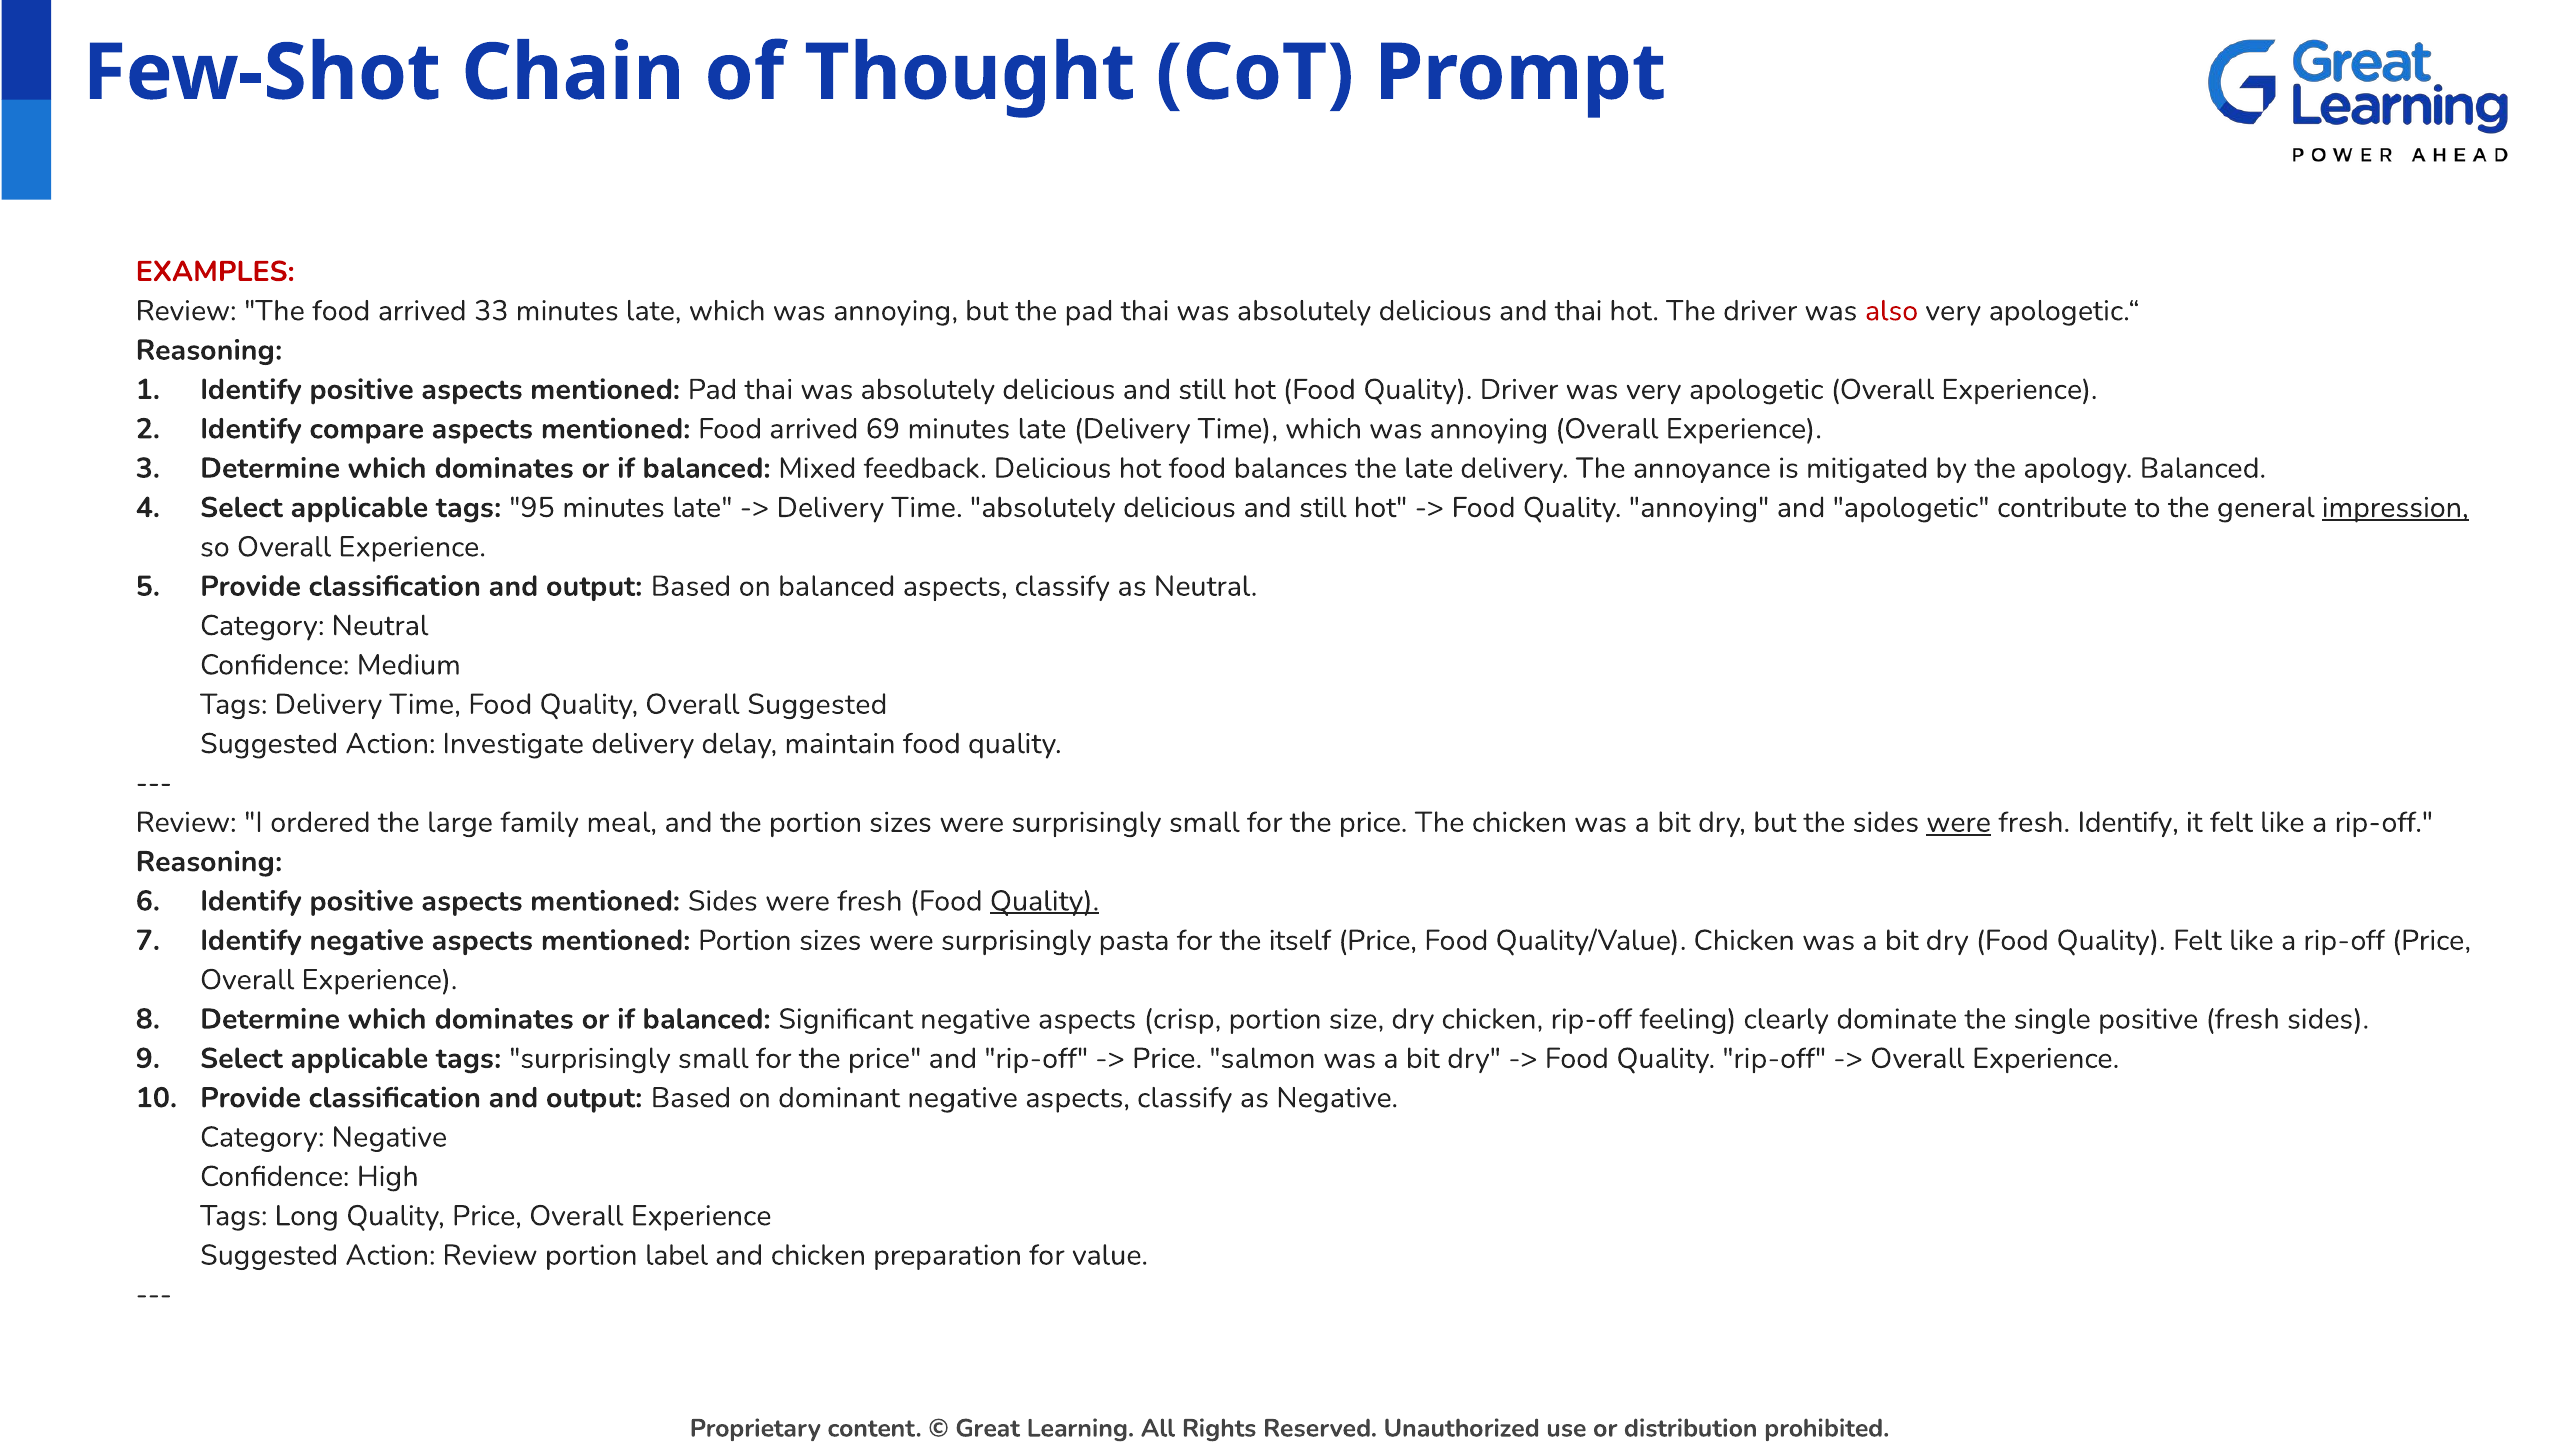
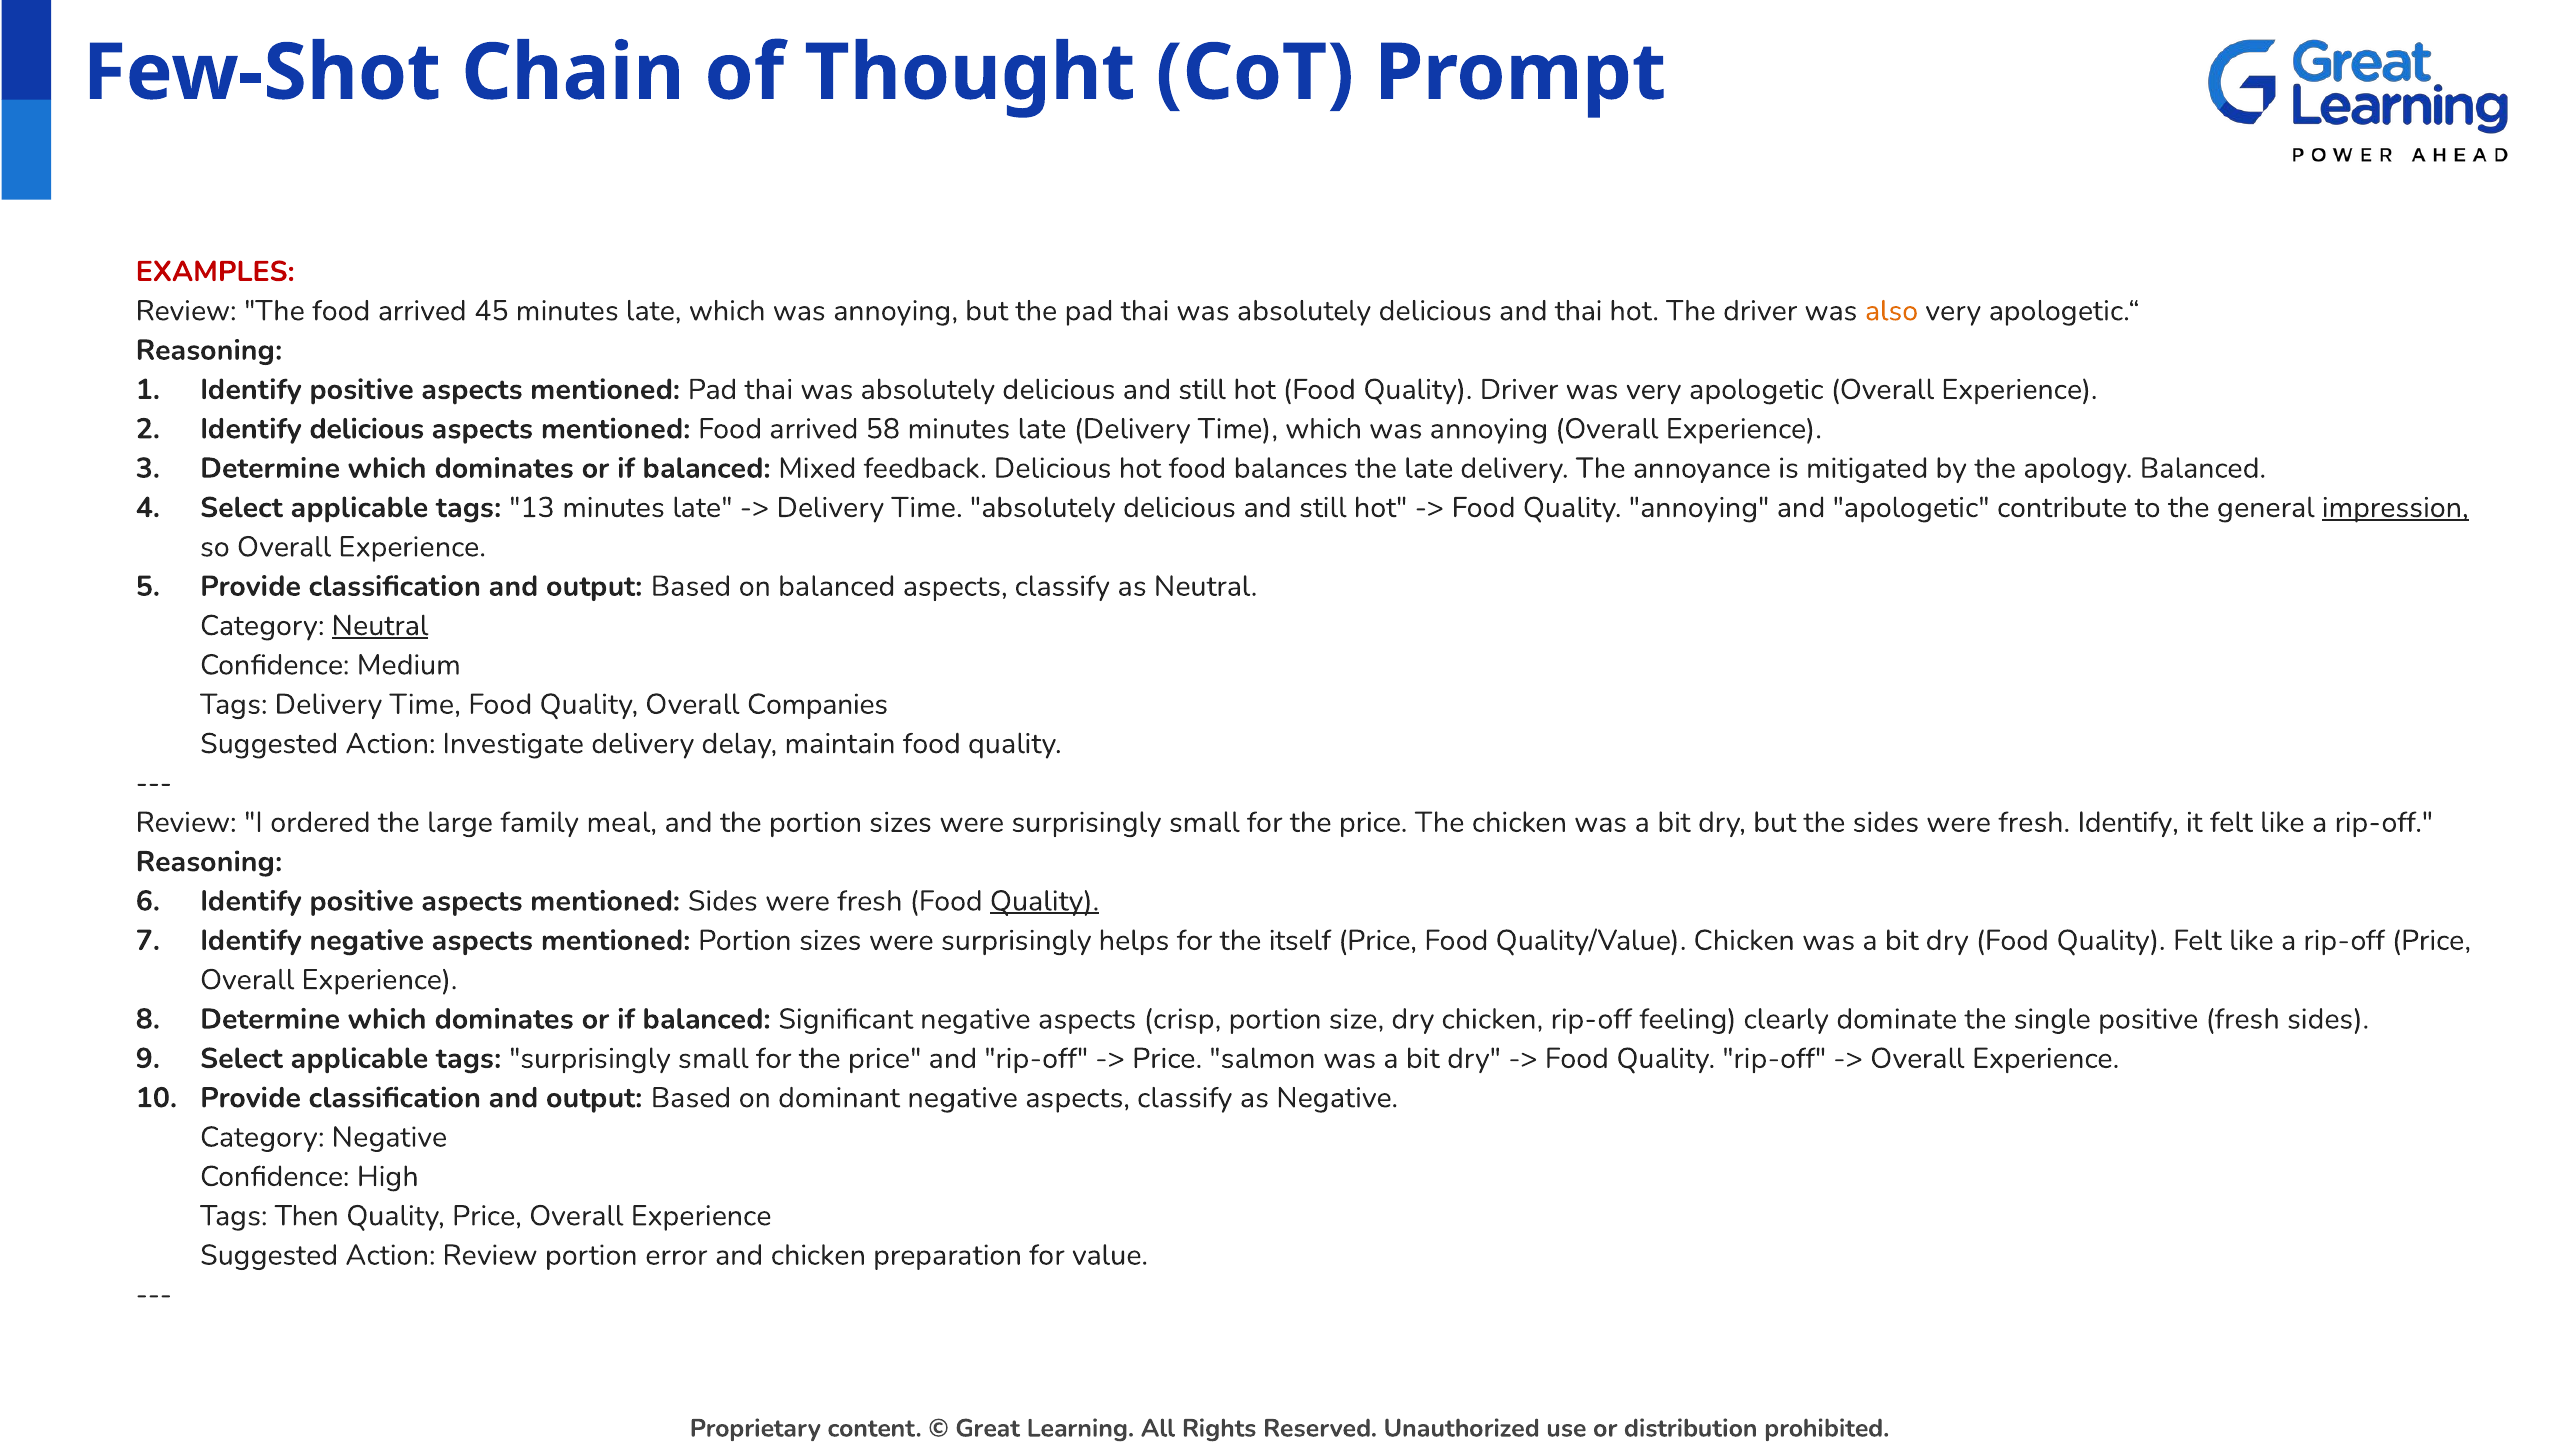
33: 33 -> 45 (491, 311)
also colour: red -> orange (1892, 311)
Identify compare: compare -> delicious (367, 429)
69: 69 -> 58 (883, 429)
95: 95 -> 13 (532, 508)
Neutral underline: none -> present (380, 626)
Overall Suggested: Suggested -> Companies (818, 704)
were underline: present -> none (1959, 822)
pasta: pasta -> helps (1134, 940)
Long: Long -> Then (307, 1216)
label: label -> error (676, 1255)
